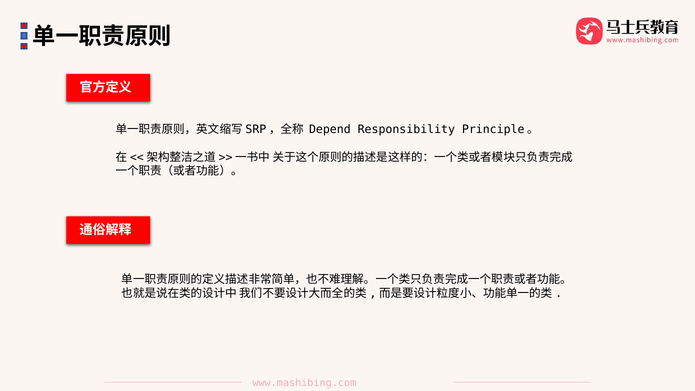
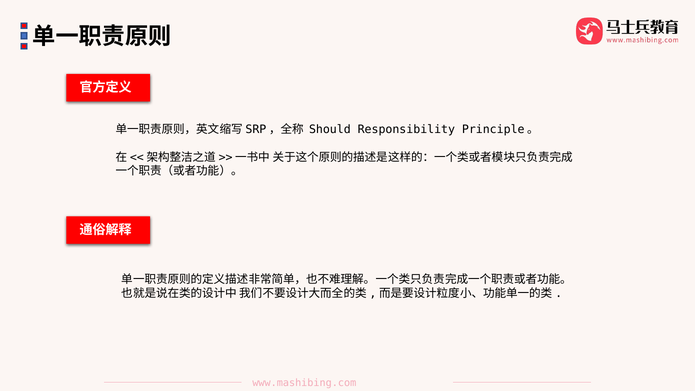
Depend: Depend -> Should (330, 129)
